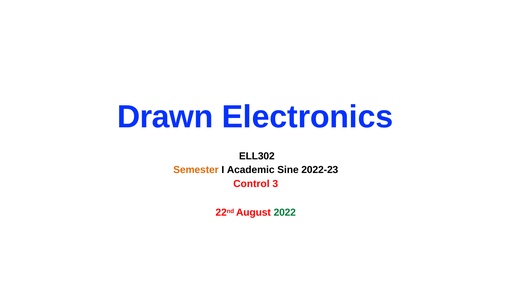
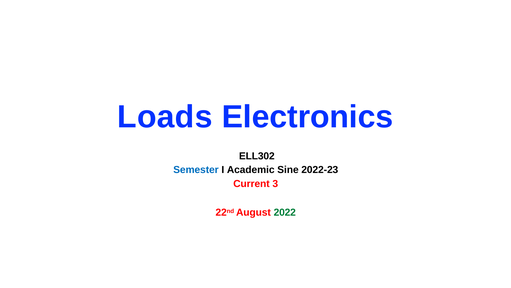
Drawn: Drawn -> Loads (165, 117)
Semester colour: orange -> blue (196, 170)
Control: Control -> Current (251, 183)
